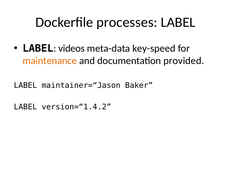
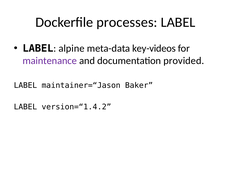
videos: videos -> alpine (72, 48)
key-speed: key-speed -> key-videos (154, 48)
maintenance colour: orange -> purple (50, 61)
